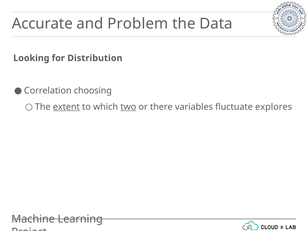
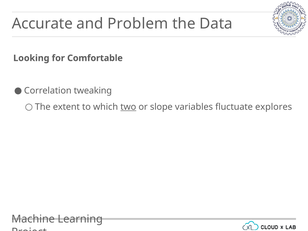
Distribution: Distribution -> Comfortable (95, 58)
choosing: choosing -> tweaking (93, 91)
extent underline: present -> none (66, 107)
there: there -> slope (161, 107)
